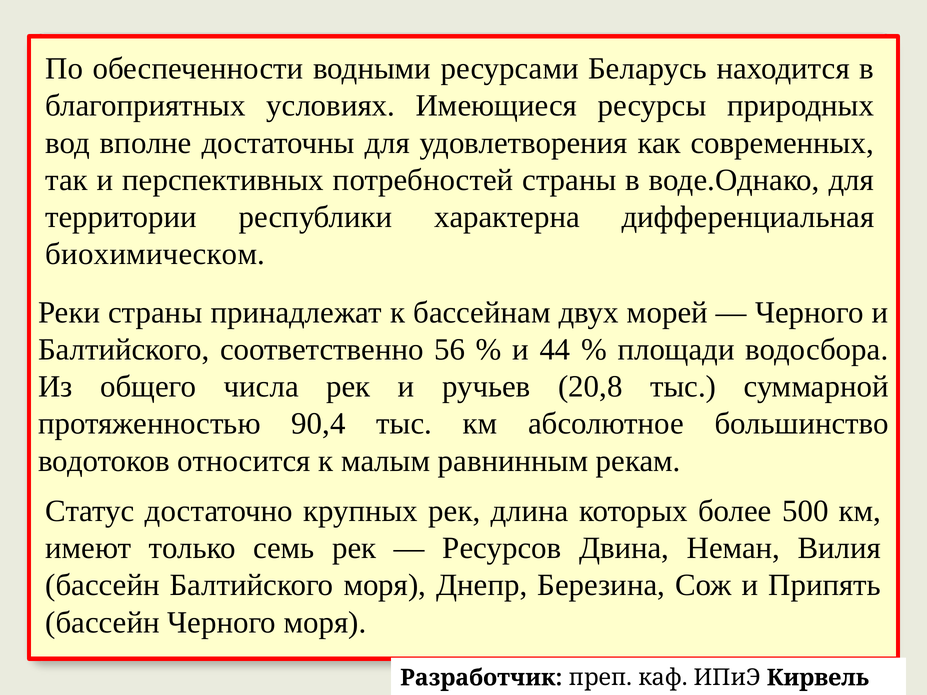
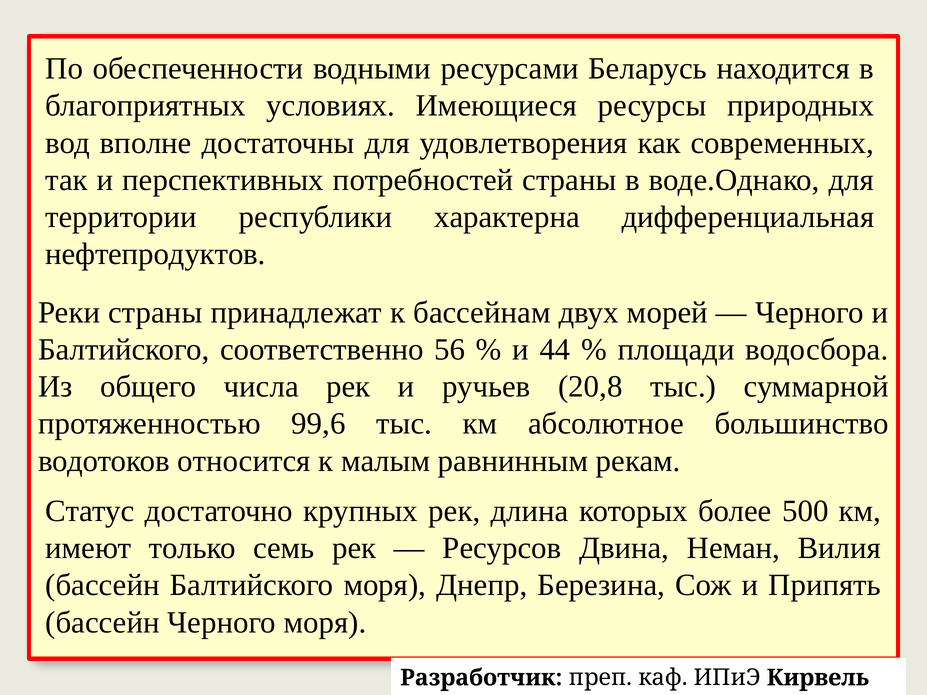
биохимическом: биохимическом -> нефтепродуктов (155, 254)
90,4: 90,4 -> 99,6 (319, 424)
